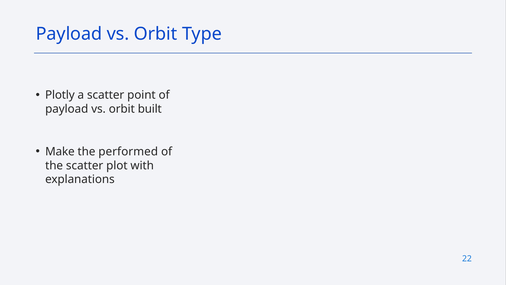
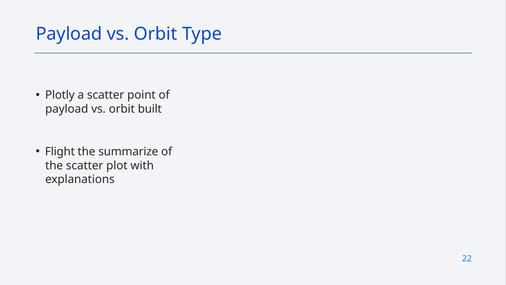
Make: Make -> Flight (60, 151)
performed: performed -> summarize (128, 151)
